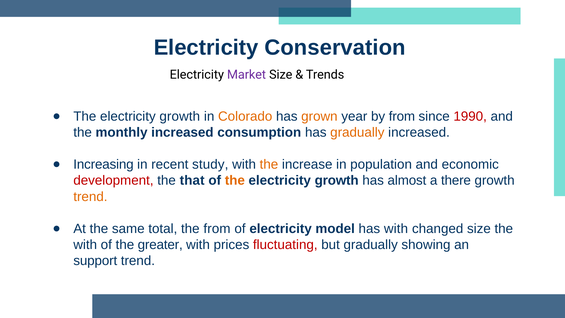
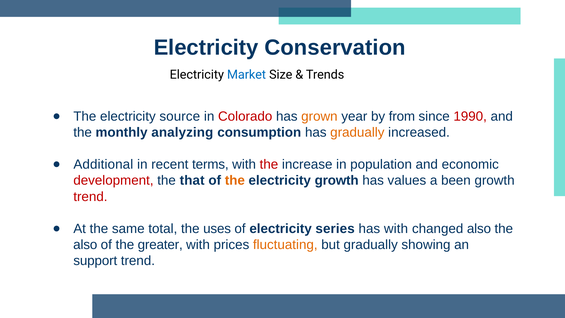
Market colour: purple -> blue (247, 75)
growth: growth -> source (180, 116)
Colorado colour: orange -> red (245, 116)
monthly increased: increased -> analyzing (182, 132)
Increasing: Increasing -> Additional (103, 164)
study: study -> terms (210, 164)
the colour: orange -> red (269, 164)
almost: almost -> values (407, 180)
there: there -> been (456, 180)
trend colour: orange -> red (90, 197)
the from: from -> uses (217, 229)
model: model -> series (335, 229)
changed size: size -> also (479, 229)
with: with -> also (85, 245)
fluctuating colour: red -> orange (285, 245)
